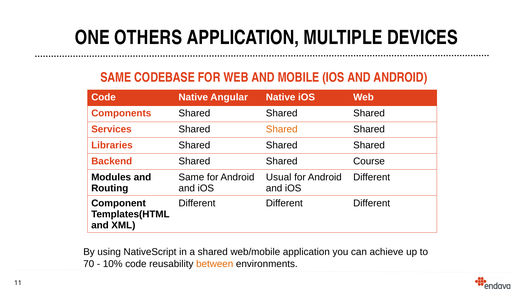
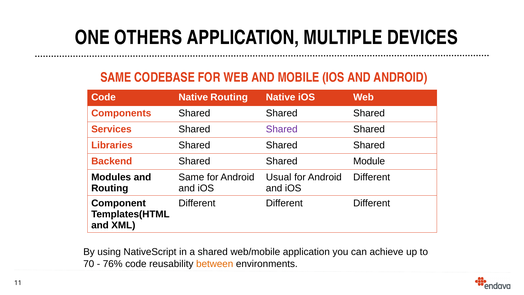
Native Angular: Angular -> Routing (229, 97)
Shared colour: orange -> purple (282, 129)
Course: Course -> Module (369, 161)
10%: 10% -> 76% (113, 264)
